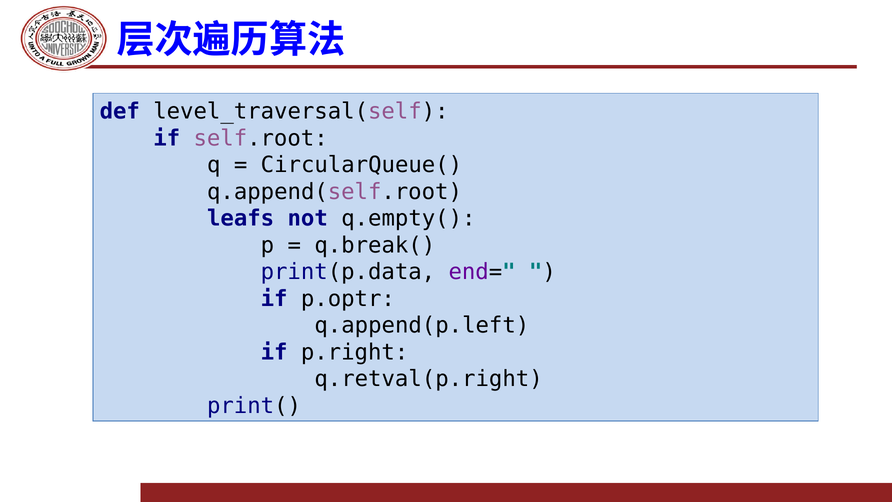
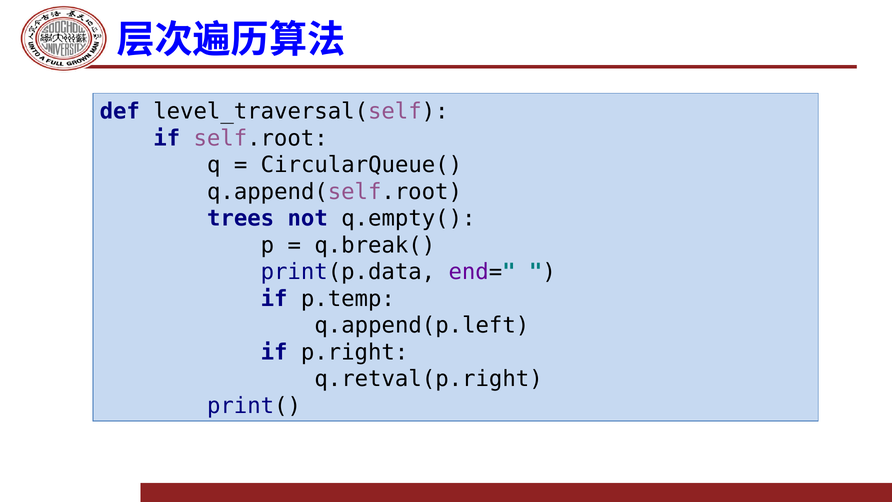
leafs: leafs -> trees (241, 218)
p.optr: p.optr -> p.temp (348, 299)
